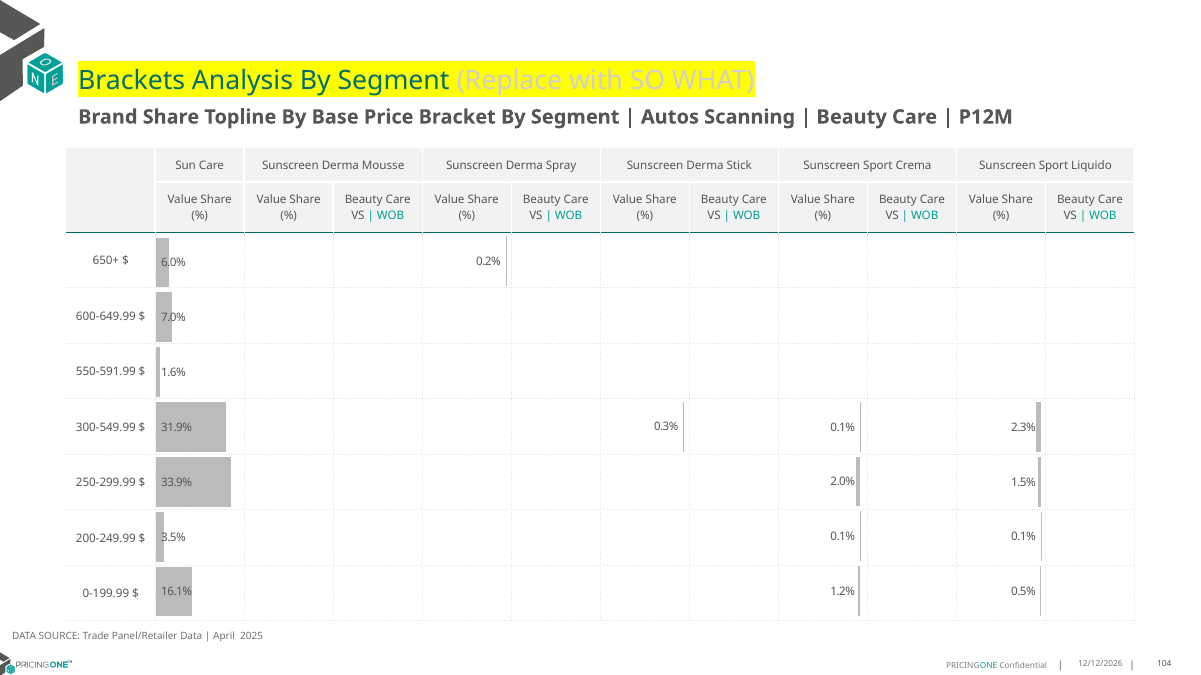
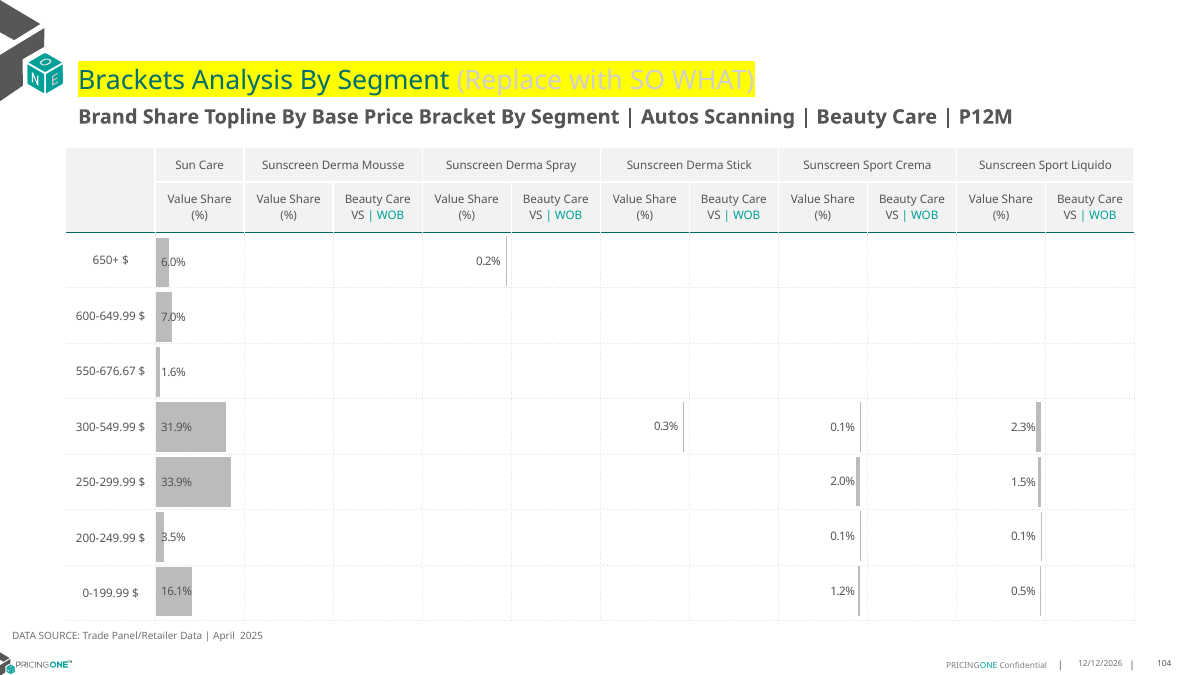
550-591.99: 550-591.99 -> 550-676.67 (106, 372)
